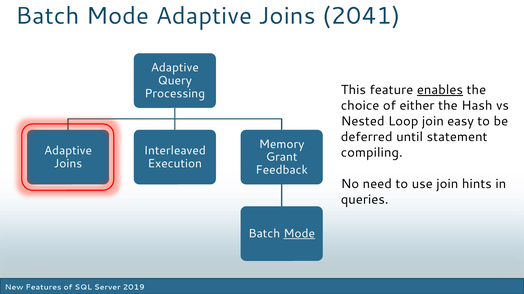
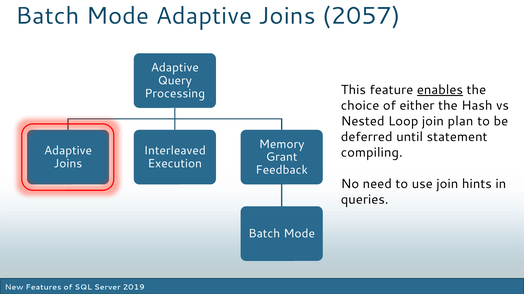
2041: 2041 -> 2057 (361, 16)
easy: easy -> plan (460, 122)
Mode underline: present -> none (299, 234)
